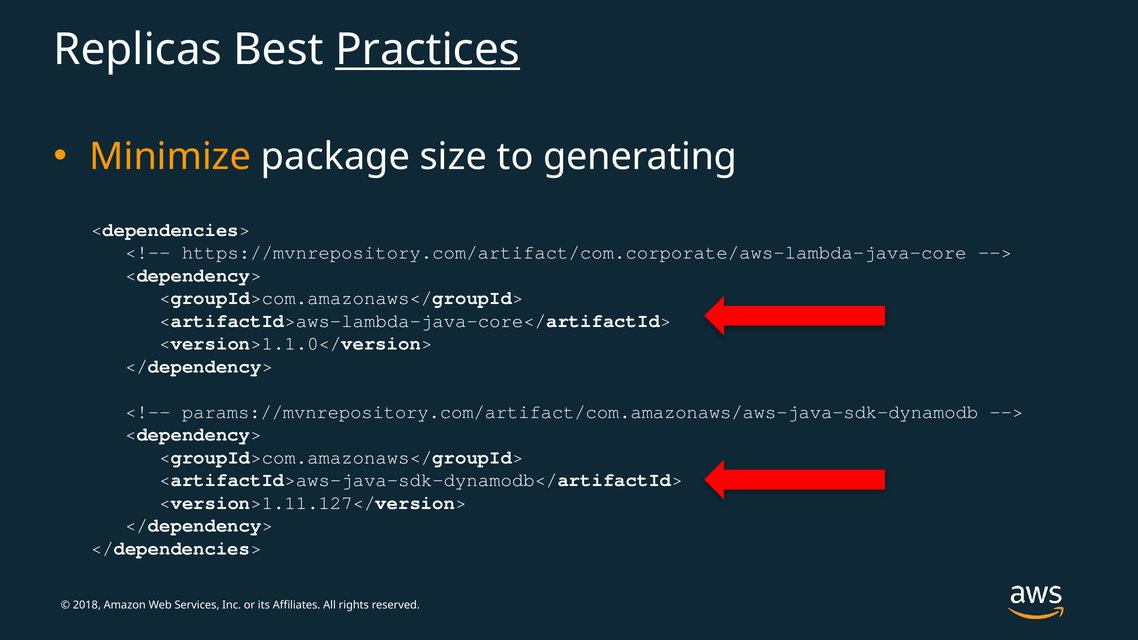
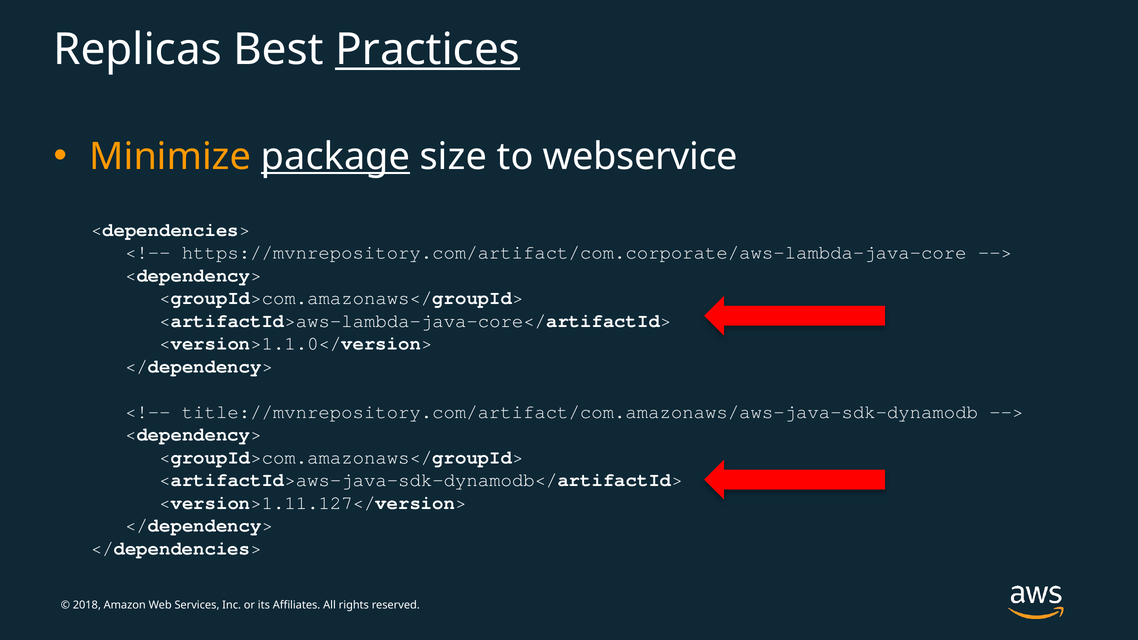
package underline: none -> present (336, 157)
generating: generating -> webservice (640, 157)
params://mvnrepository.com/artifact/com.amazonaws/aws-java-sdk-dynamodb: params://mvnrepository.com/artifact/com.amazonaws/aws-java-sdk-dynamodb -> title://mvnrepository.com/artifact/com.amazonaws/aws-java-sdk-dynamodb (580, 412)
